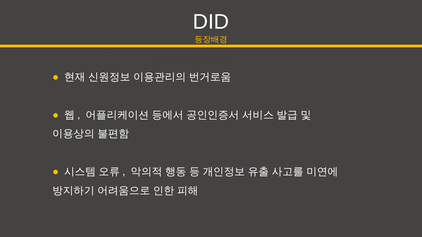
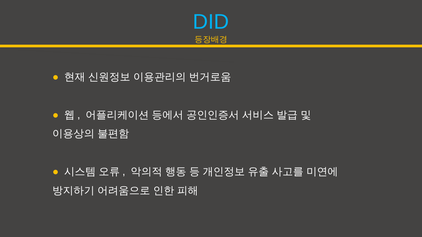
DID colour: white -> light blue (211, 22)
